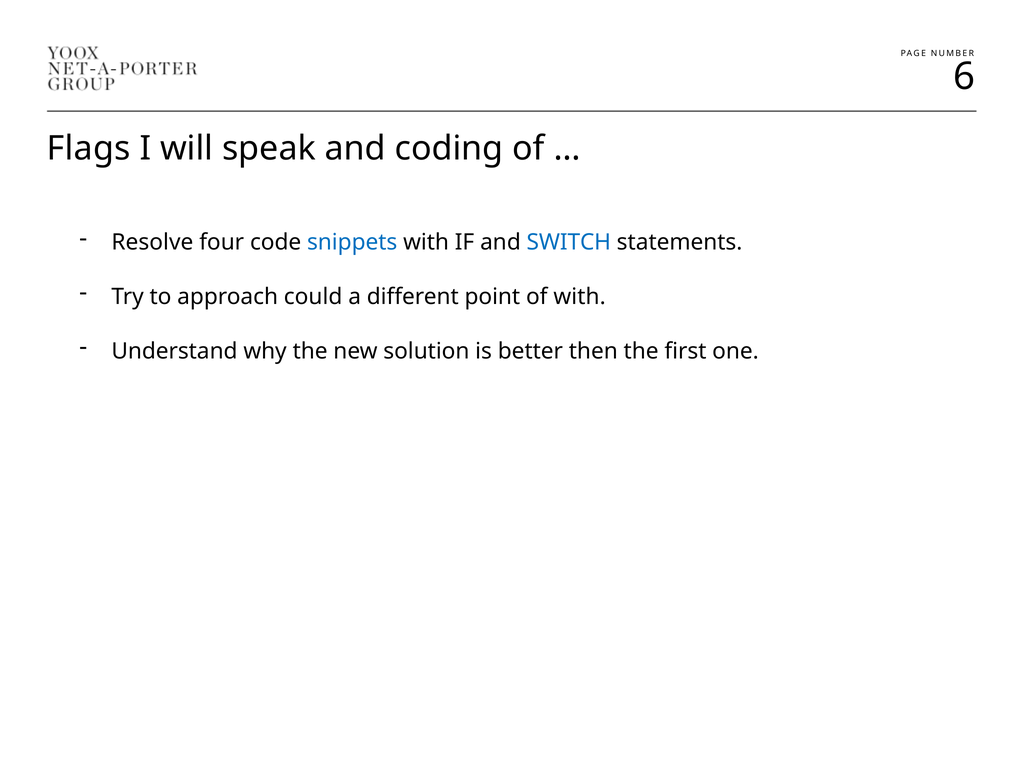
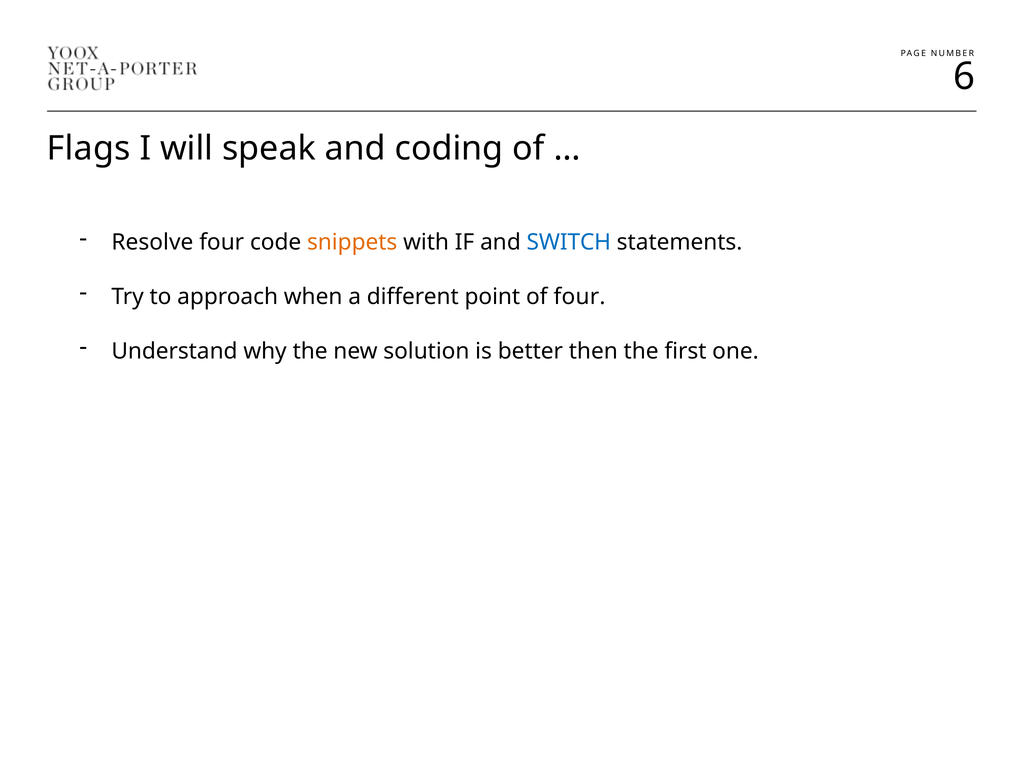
snippets colour: blue -> orange (352, 242)
could: could -> when (313, 297)
of with: with -> four (580, 297)
